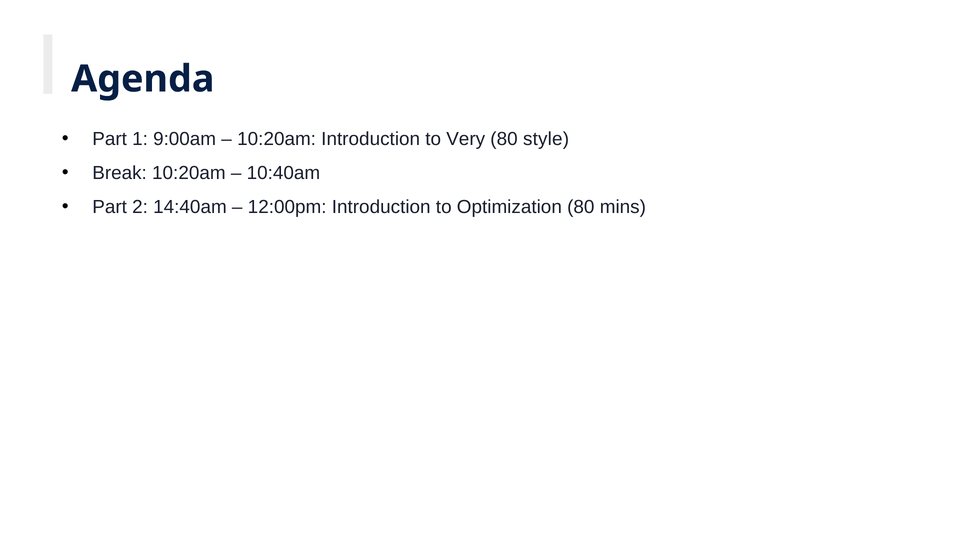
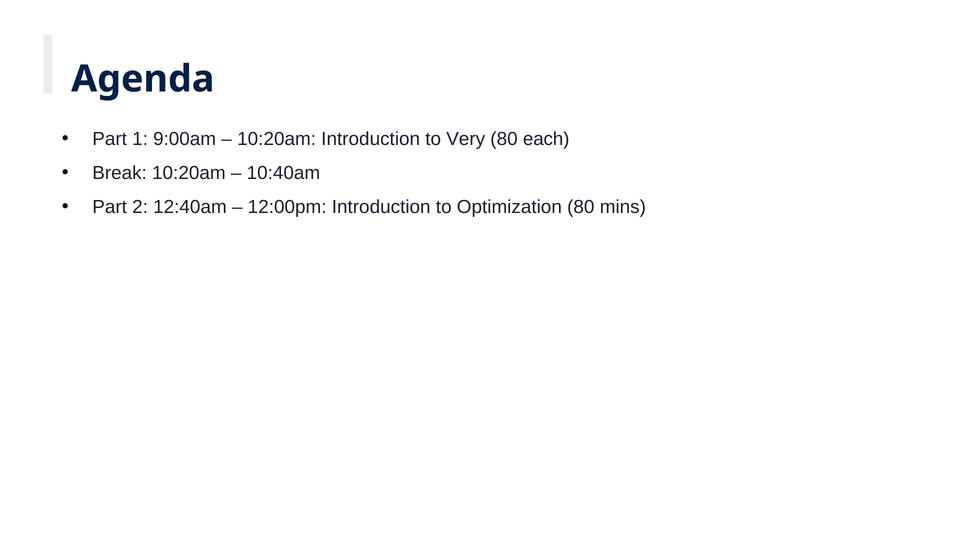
style: style -> each (546, 139)
14:40am: 14:40am -> 12:40am (190, 207)
